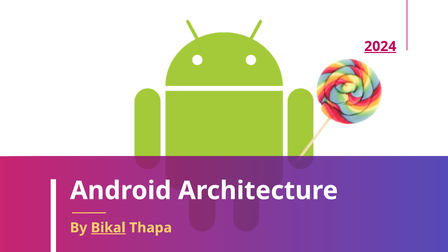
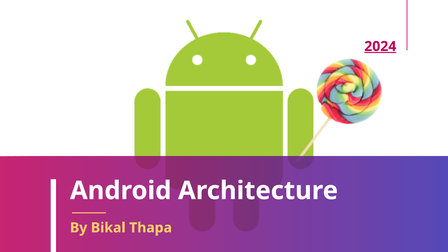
Bikal underline: present -> none (108, 228)
